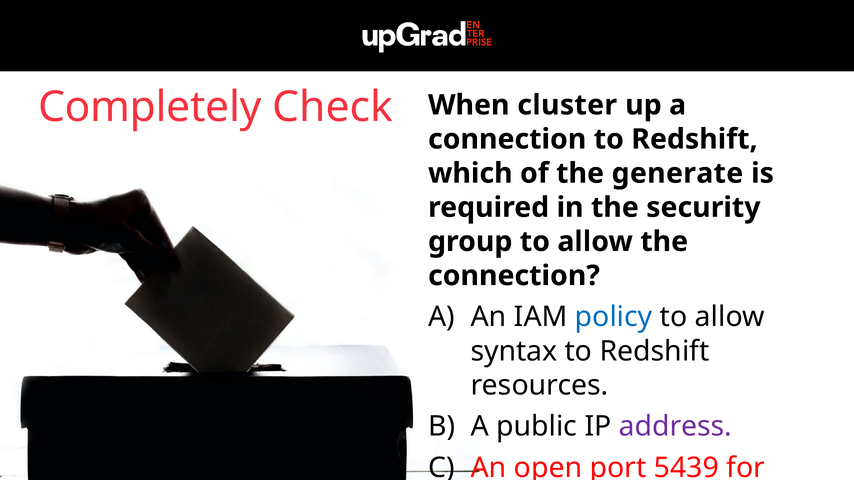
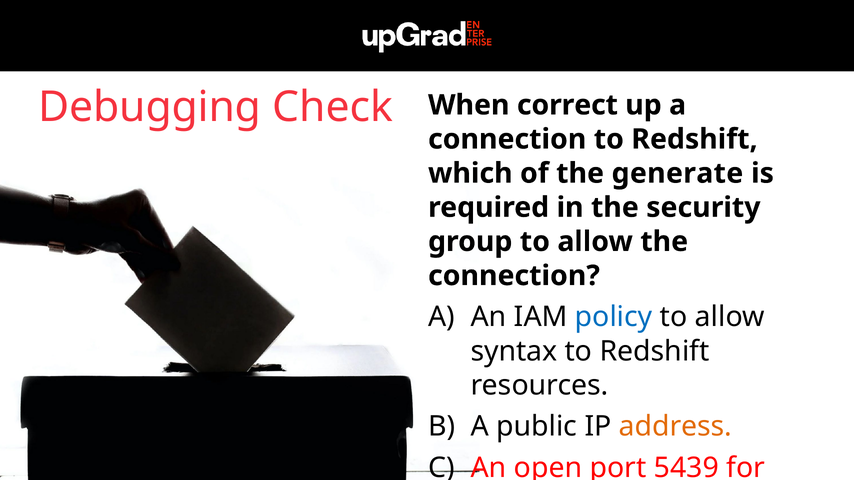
Completely: Completely -> Debugging (150, 107)
cluster: cluster -> correct (567, 105)
address colour: purple -> orange (675, 427)
